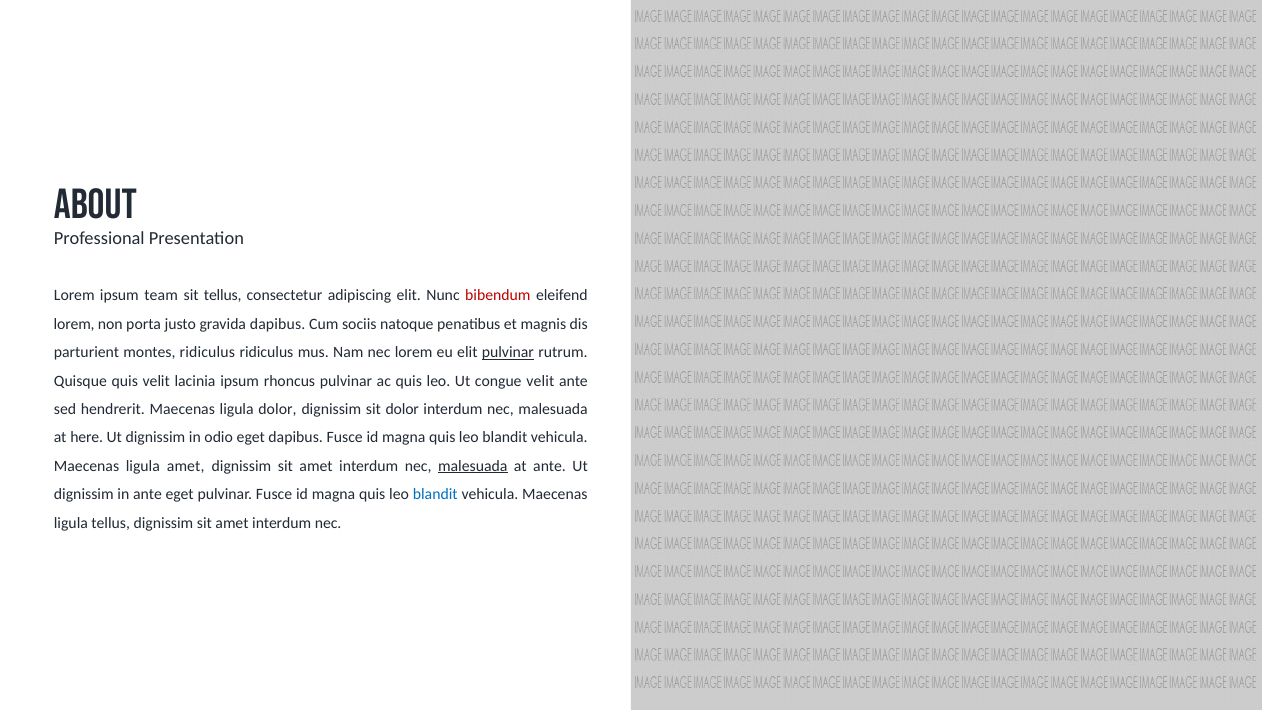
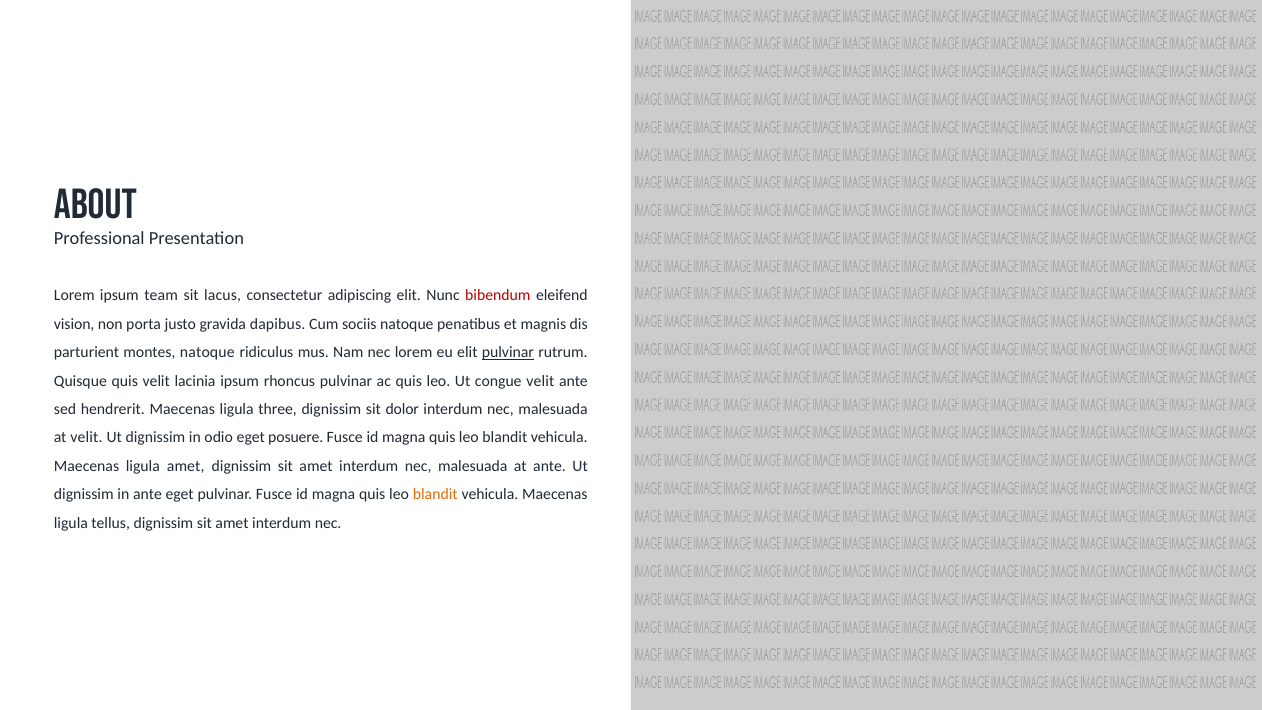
sit tellus: tellus -> lacus (223, 296)
lorem: lorem -> vision (74, 324)
montes ridiculus: ridiculus -> natoque (207, 352)
ligula dolor: dolor -> three (278, 409)
at here: here -> velit (86, 438)
eget dapibus: dapibus -> posuere (296, 438)
malesuada underline: present -> none (473, 466)
blandit colour: blue -> orange (435, 494)
